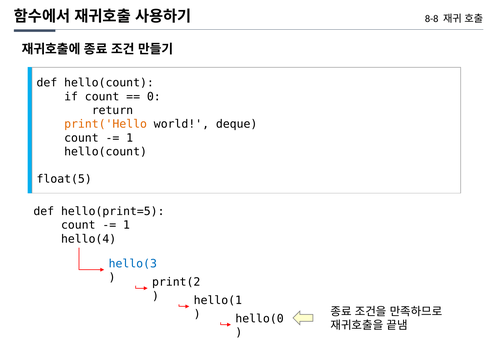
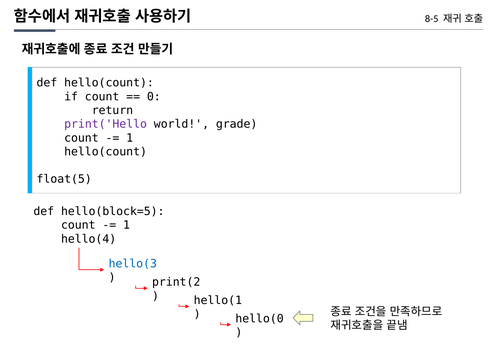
8-8: 8-8 -> 8-5 (432, 19)
print('Hello colour: orange -> purple (106, 124)
deque: deque -> grade (237, 124)
hello(print=5: hello(print=5 -> hello(block=5 (113, 211)
